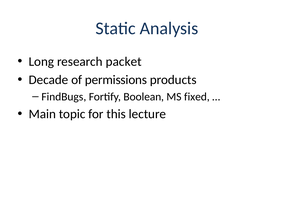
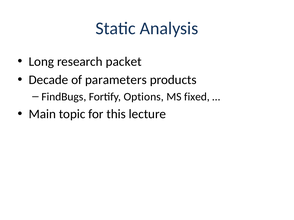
permissions: permissions -> parameters (116, 80)
Boolean: Boolean -> Options (144, 97)
